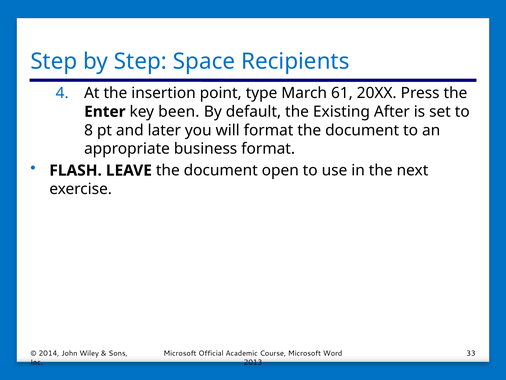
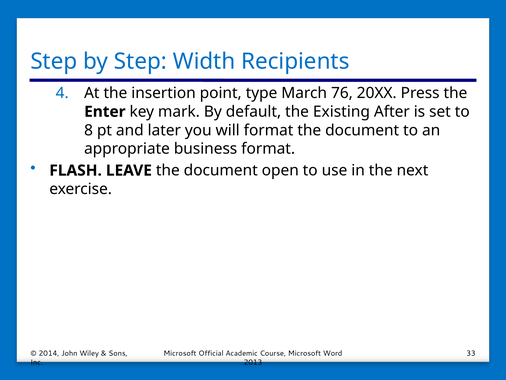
Space: Space -> Width (204, 61)
61: 61 -> 76 (342, 93)
been: been -> mark (179, 112)
